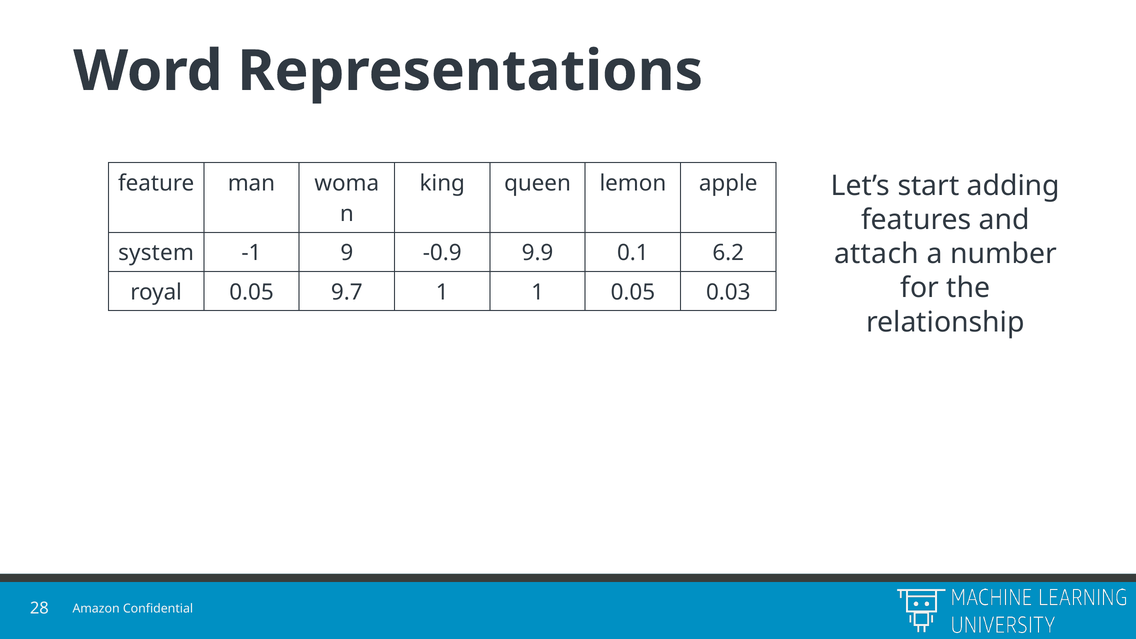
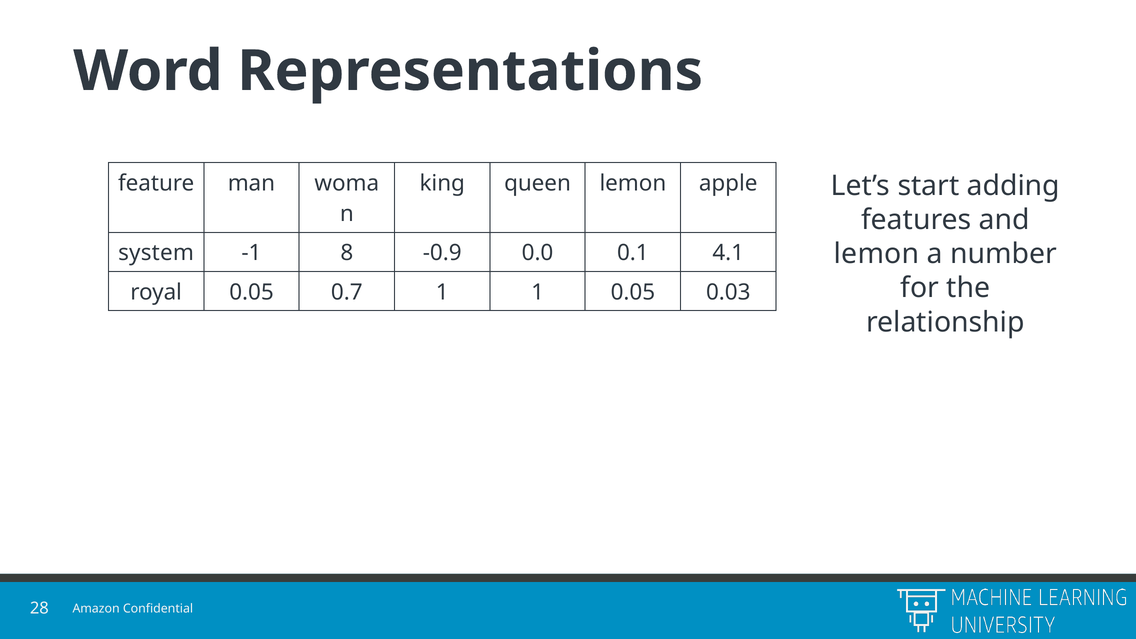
attach: attach -> lemon (877, 254)
9: 9 -> 8 (347, 253)
9.9: 9.9 -> 0.0 (538, 253)
6.2: 6.2 -> 4.1 (728, 253)
9.7: 9.7 -> 0.7 (347, 292)
